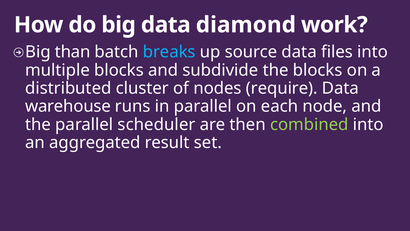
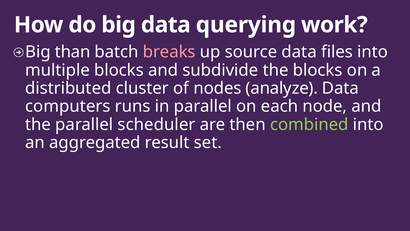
diamond: diamond -> querying (246, 25)
breaks colour: light blue -> pink (169, 52)
require: require -> analyze (282, 88)
warehouse: warehouse -> computers (68, 106)
